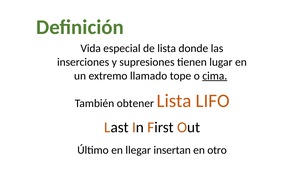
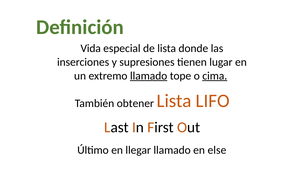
llamado underline: none -> present (149, 76)
llegar insertan: insertan -> llamado (172, 150)
otro: otro -> else (217, 150)
